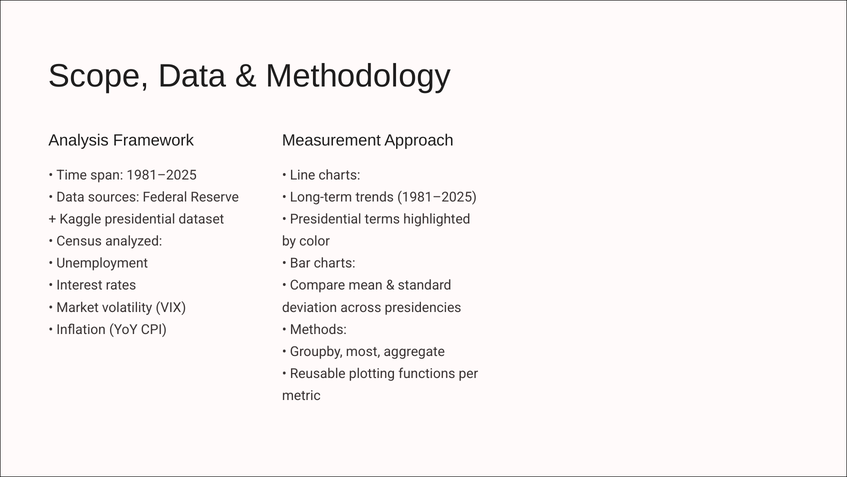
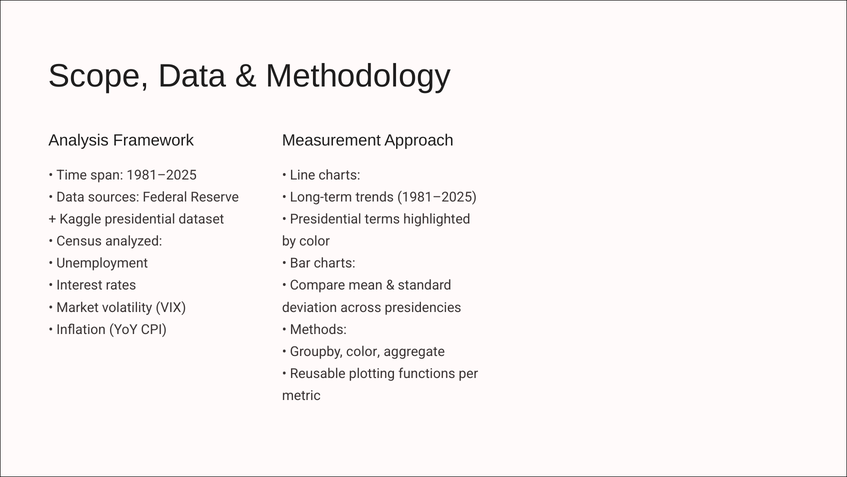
Groupby most: most -> color (363, 351)
